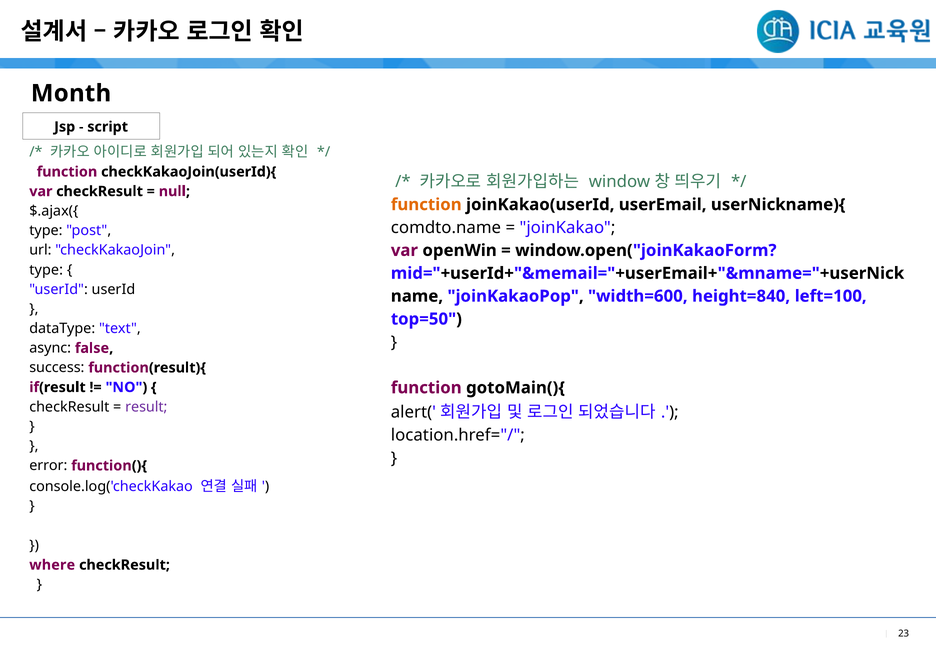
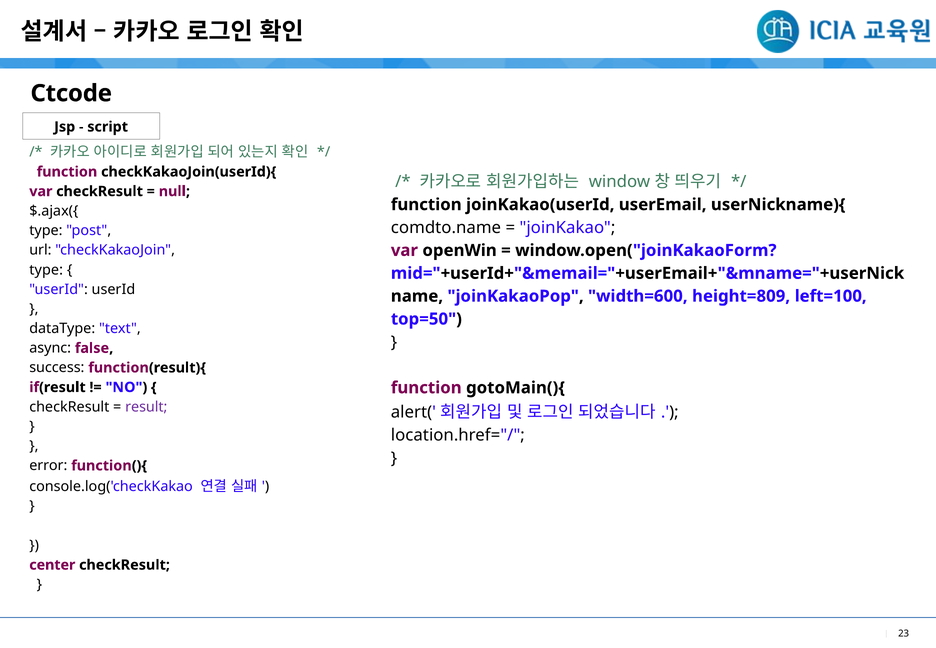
Month: Month -> Ctcode (71, 93)
function colour: orange -> black (426, 205)
height=840: height=840 -> height=809 (741, 296)
where: where -> center (52, 565)
